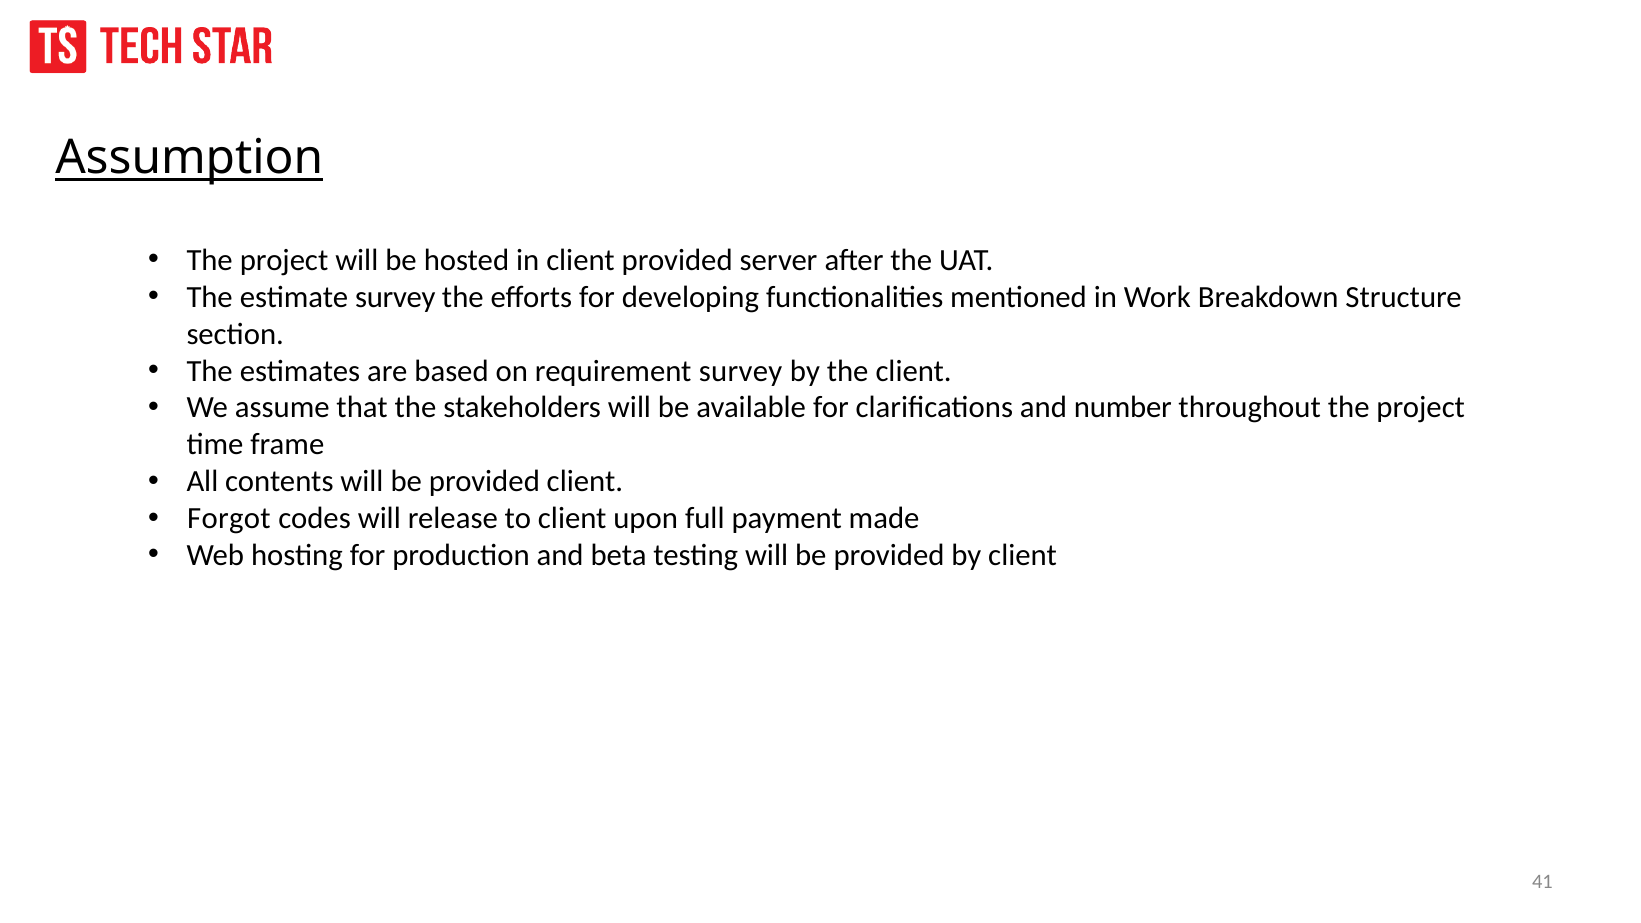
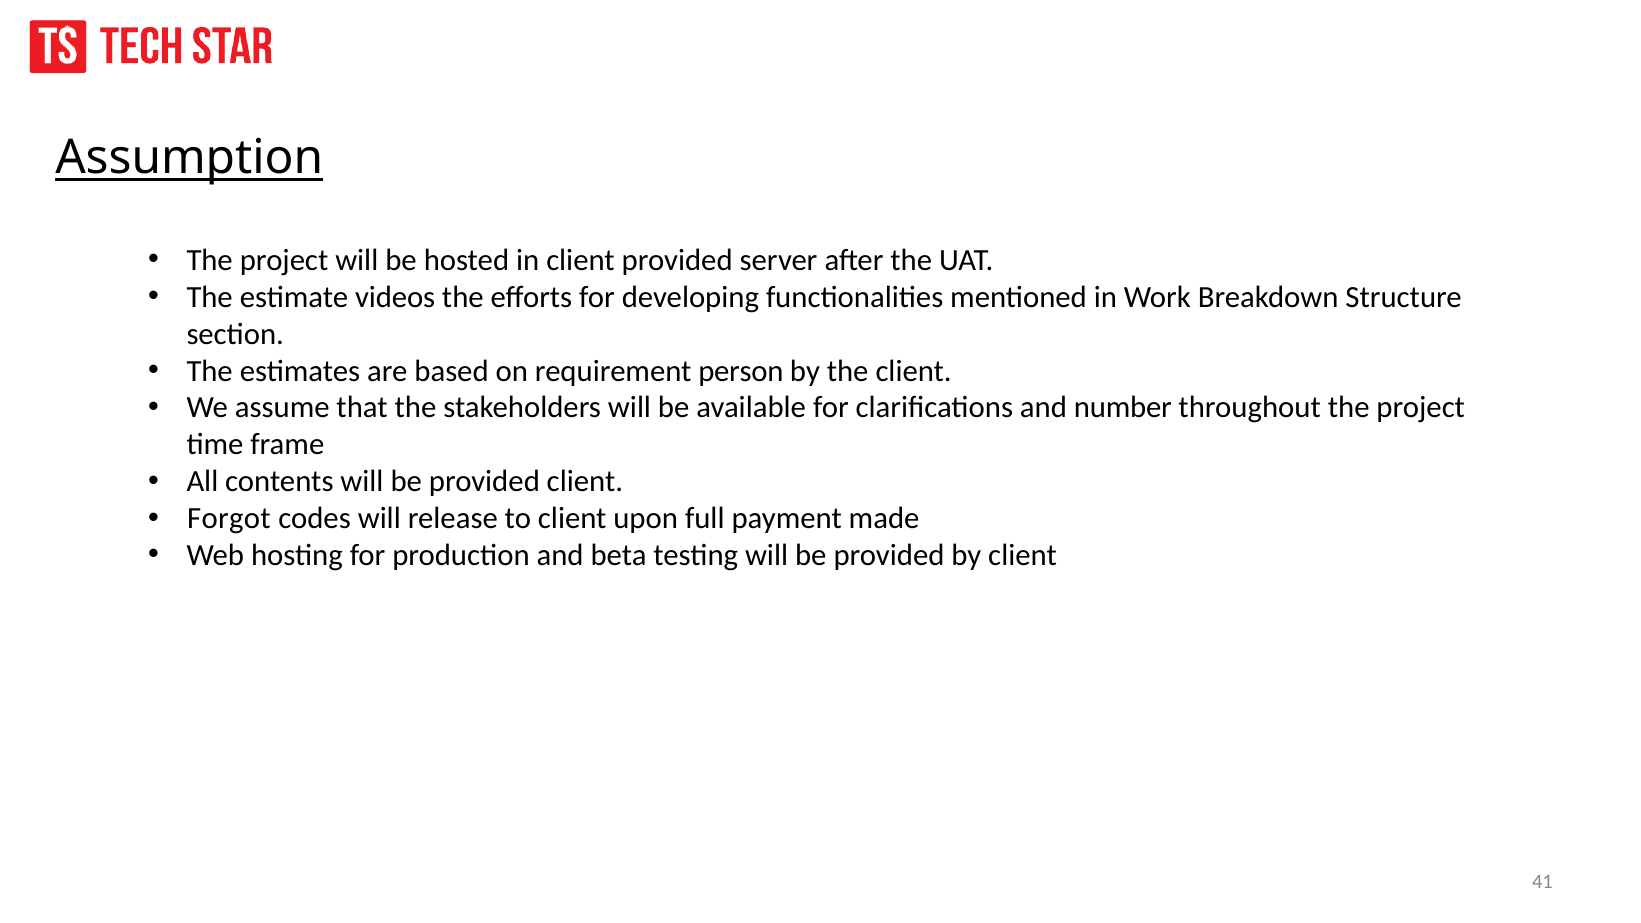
estimate survey: survey -> videos (395, 297)
requirement survey: survey -> person (741, 371)
